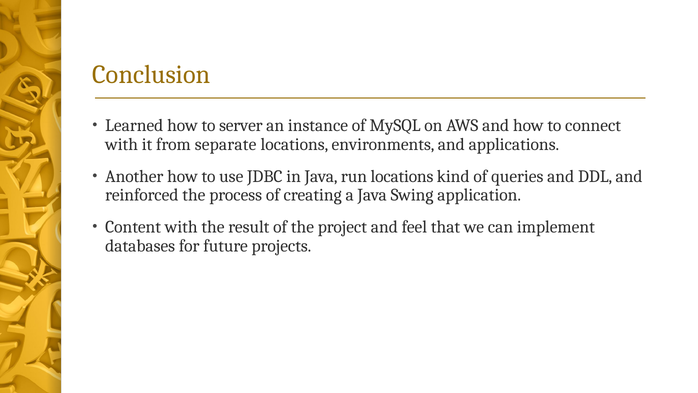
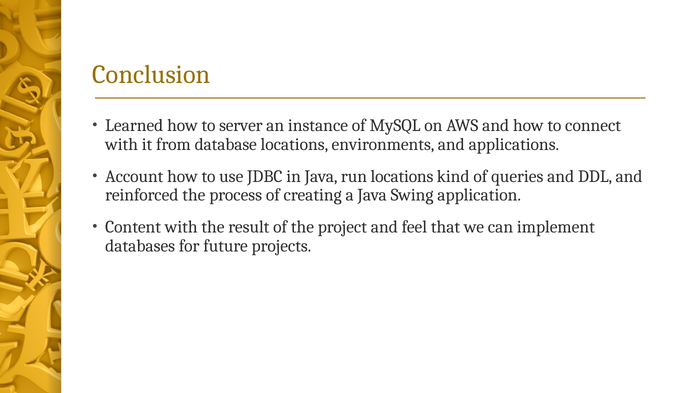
separate: separate -> database (226, 144)
Another: Another -> Account (134, 176)
